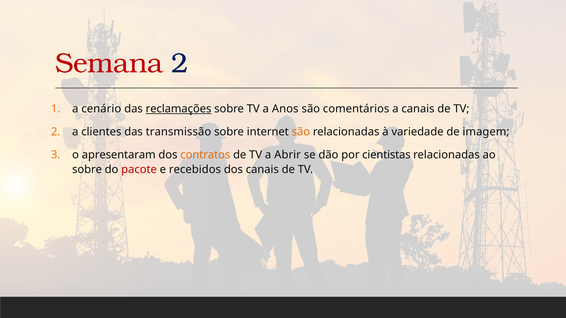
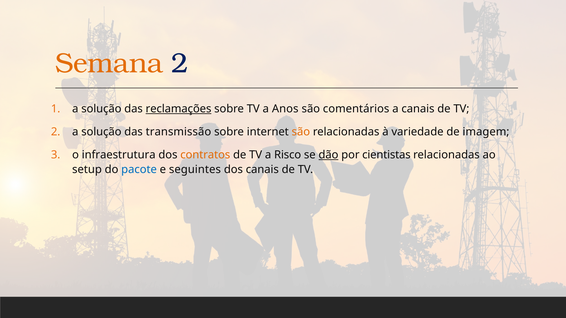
Semana colour: red -> orange (109, 63)
cenário: cenário -> solução (101, 109)
2 a clientes: clientes -> solução (101, 132)
apresentaram: apresentaram -> infraestrutura (119, 155)
Abrir: Abrir -> Risco (288, 155)
dão underline: none -> present (328, 155)
sobre: sobre -> setup (87, 170)
pacote colour: red -> blue (139, 170)
recebidos: recebidos -> seguintes (195, 170)
